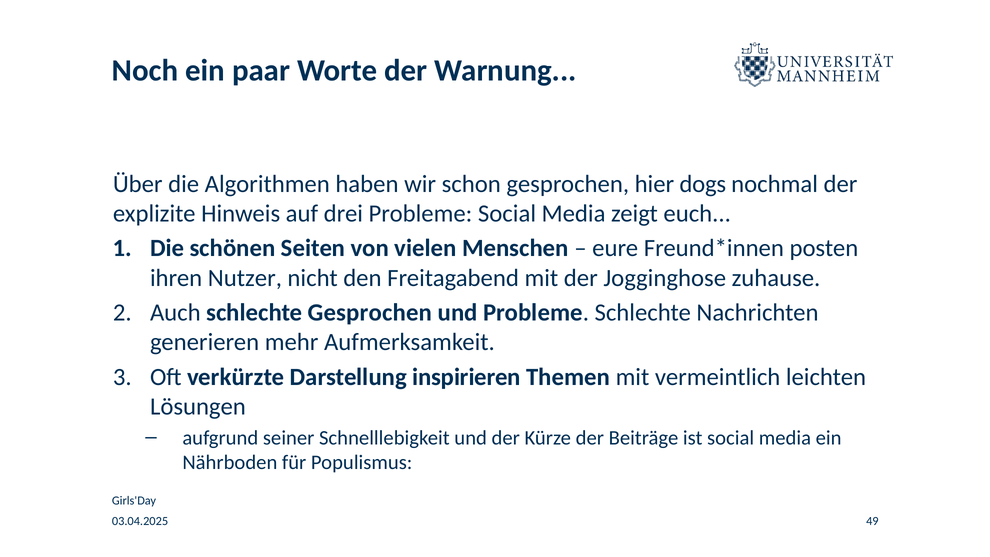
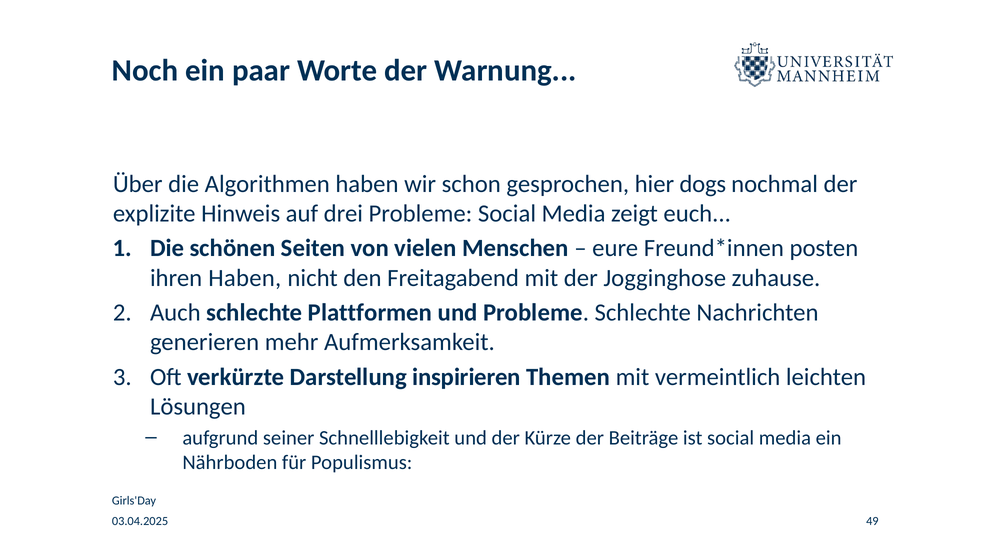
ihren Nutzer: Nutzer -> Haben (245, 278)
schlechte Gesprochen: Gesprochen -> Plattformen (370, 313)
